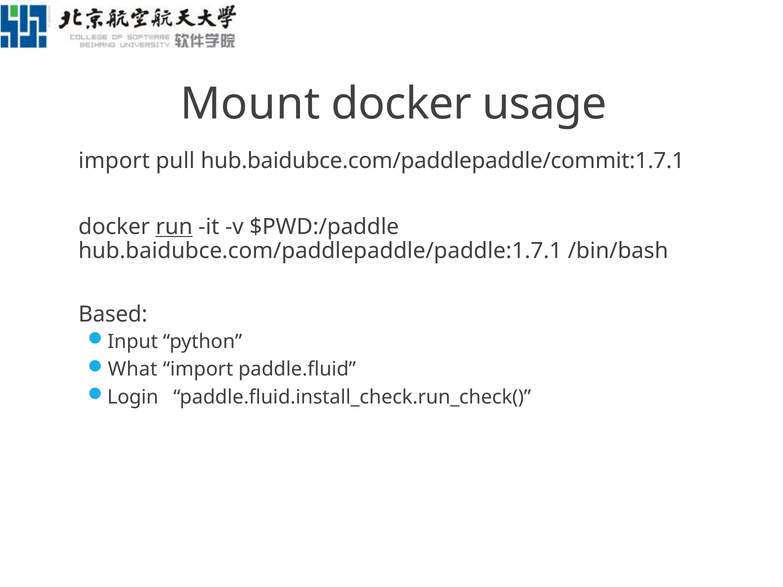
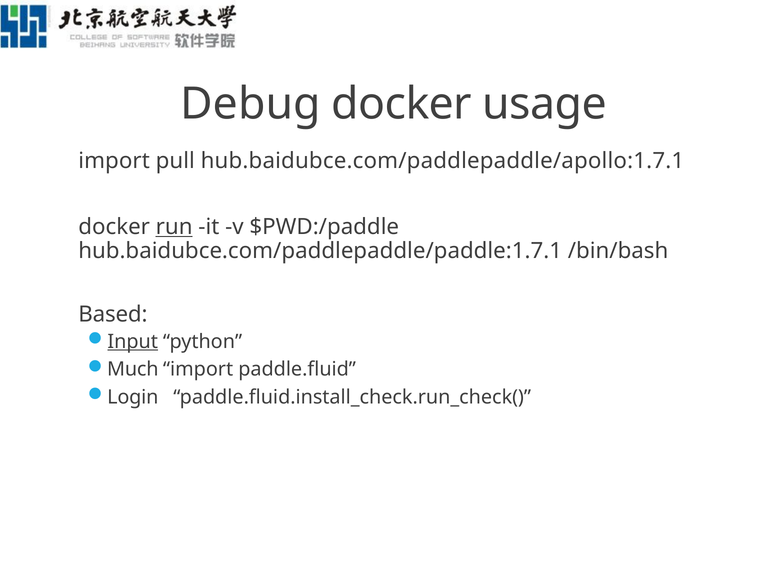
Mount: Mount -> Debug (250, 104)
hub.baidubce.com/paddlepaddle/commit:1.7.1: hub.baidubce.com/paddlepaddle/commit:1.7.1 -> hub.baidubce.com/paddlepaddle/apollo:1.7.1 (442, 161)
Input underline: none -> present (133, 342)
What: What -> Much (133, 370)
